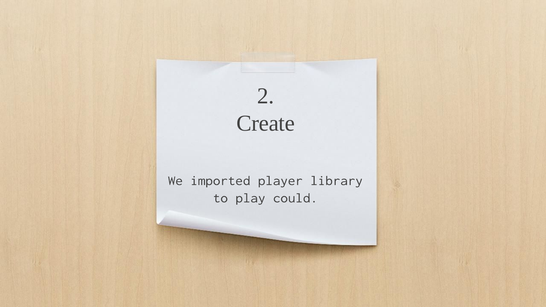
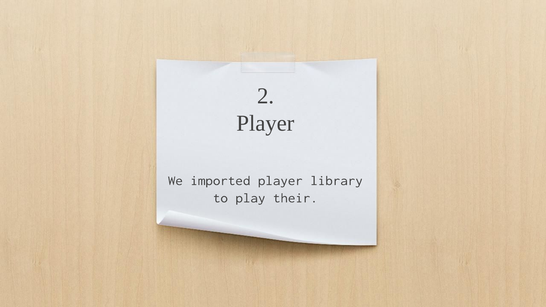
Create: Create -> Player (265, 123)
could: could -> their (295, 198)
